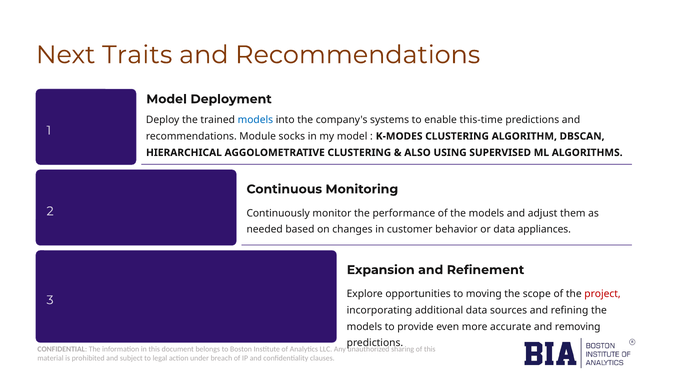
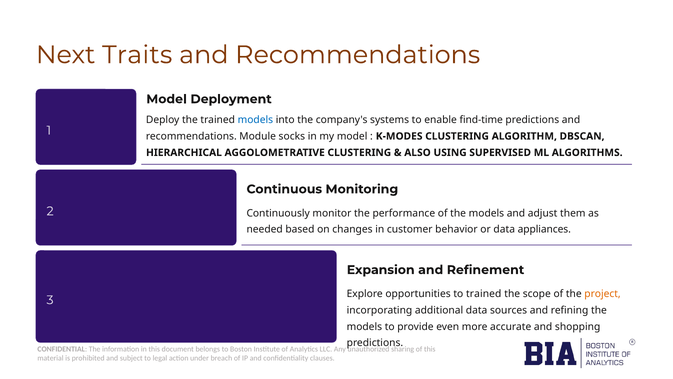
this-time: this-time -> find-time (481, 120)
to moving: moving -> trained (484, 294)
project colour: red -> orange (603, 294)
removing: removing -> shopping (578, 326)
